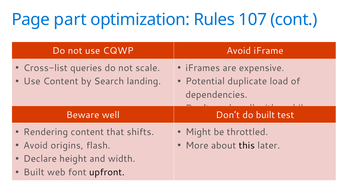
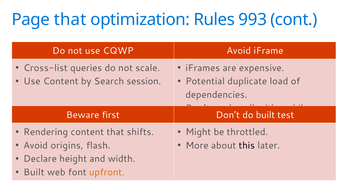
Page part: part -> that (70, 20)
107: 107 -> 993 (253, 20)
landing: landing -> session (144, 81)
Beware well: well -> first (111, 115)
upfront colour: black -> orange (107, 172)
